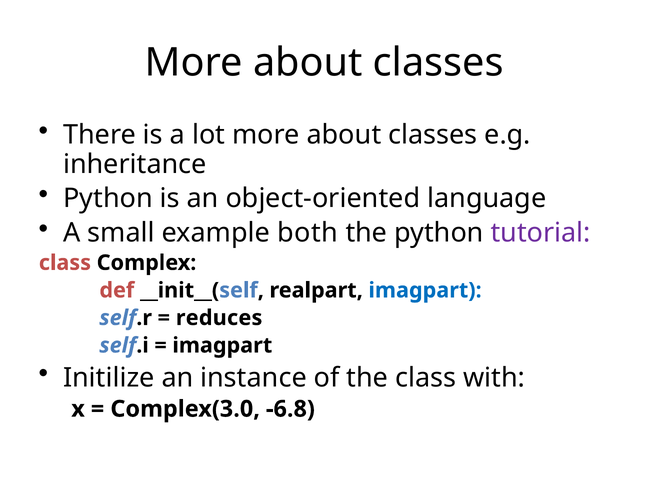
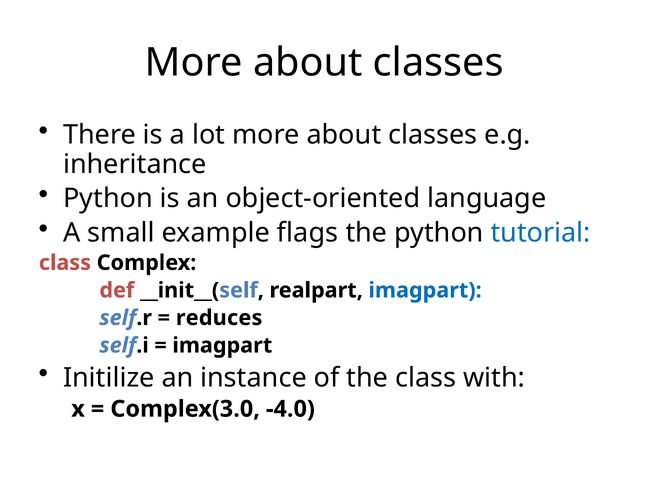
both: both -> flags (308, 233)
tutorial colour: purple -> blue (541, 233)
-6.8: -6.8 -> -4.0 (290, 409)
